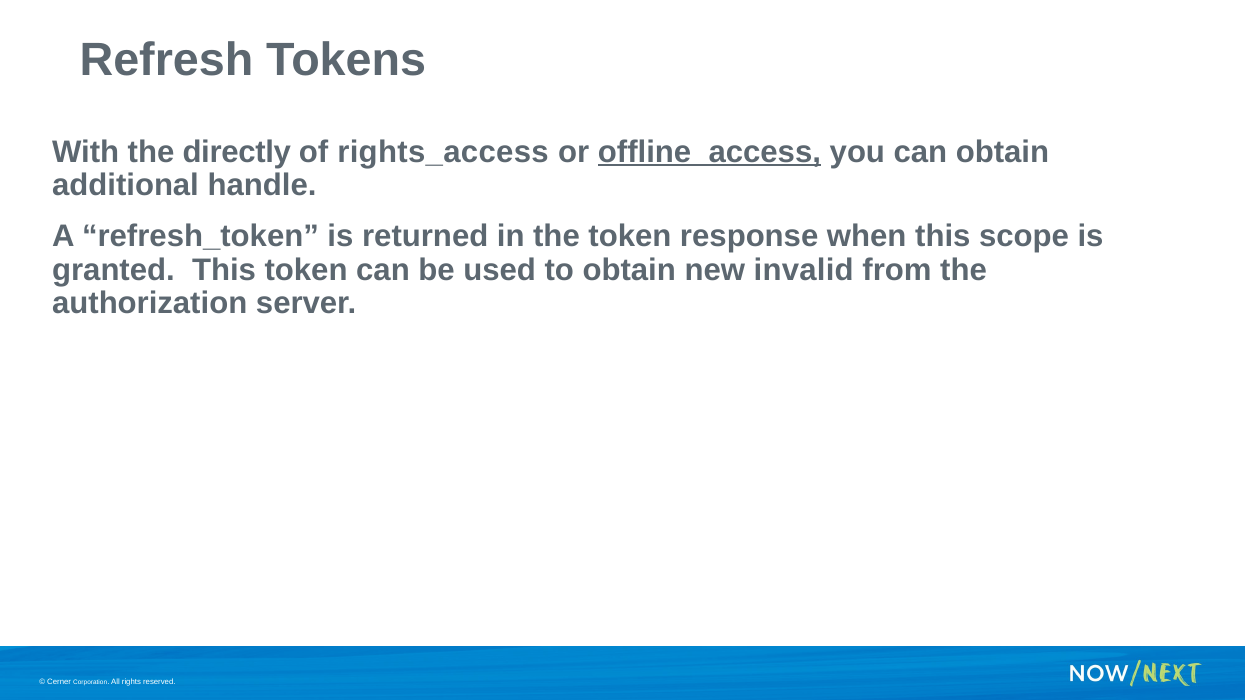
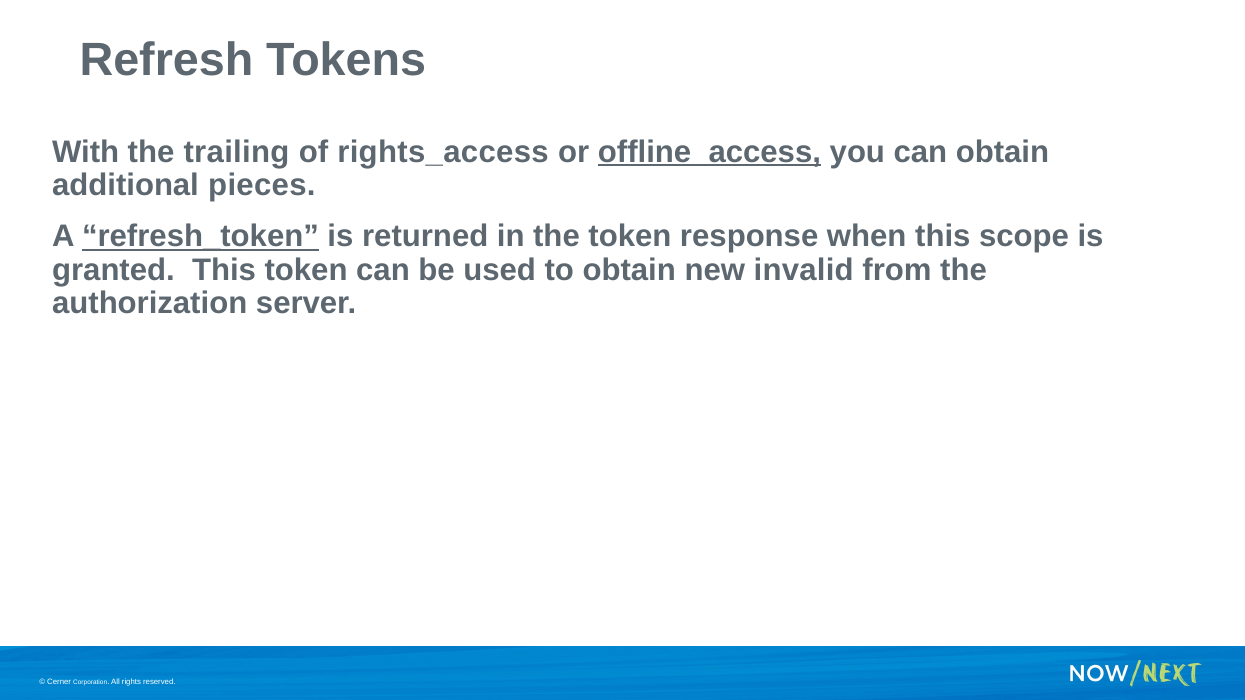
directly: directly -> trailing (236, 152)
handle: handle -> pieces (262, 186)
refresh_token underline: none -> present (200, 236)
